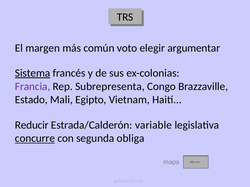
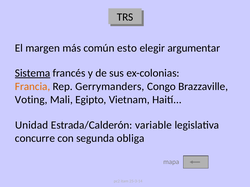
voto: voto -> esto (127, 48)
Francia colour: purple -> orange (33, 87)
Subrepresenta: Subrepresenta -> Gerrymanders (110, 87)
Estado: Estado -> Voting (31, 100)
Reducir: Reducir -> Unidad (32, 125)
concurre underline: present -> none (35, 139)
